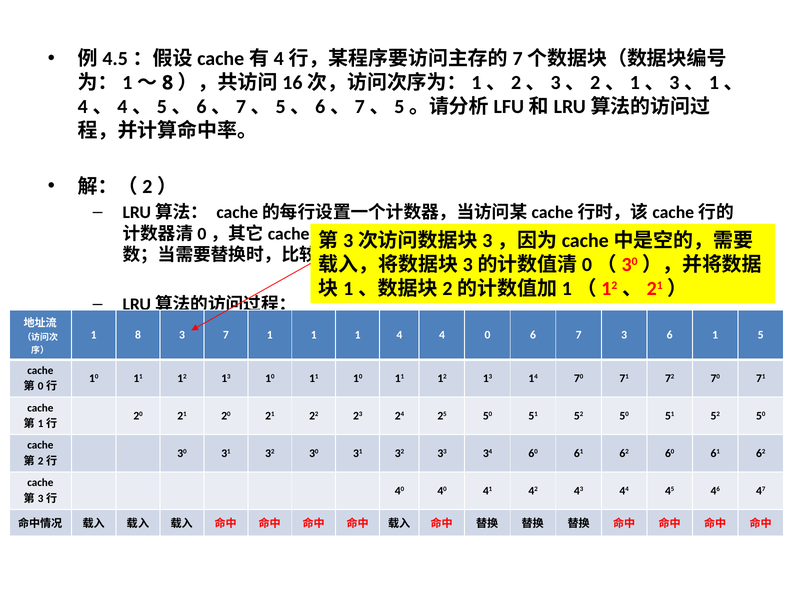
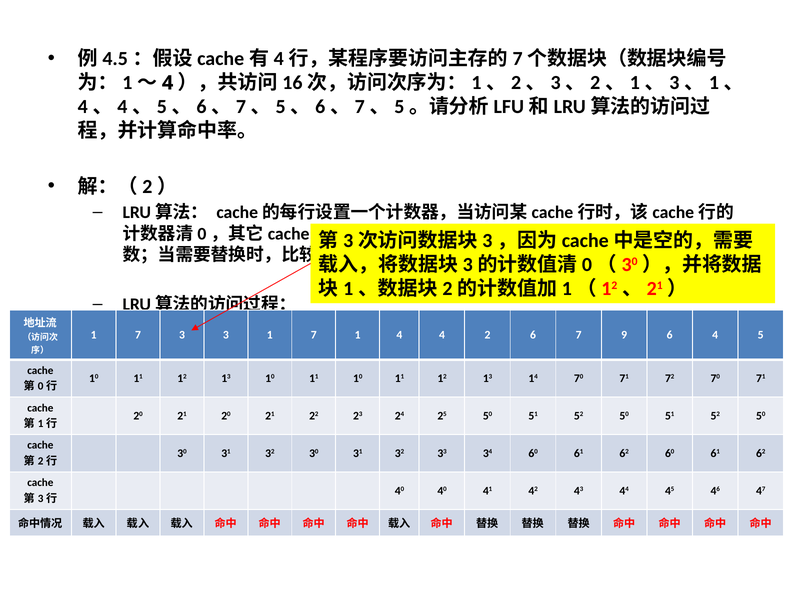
8: 8 -> 4 (168, 83)
8: 8 -> 7 (138, 335)
3 7: 7 -> 3 (226, 335)
1: 1 -> 7 (314, 335)
0: 0 -> 2 (488, 335)
7 3: 3 -> 9 (624, 335)
6 1: 1 -> 4 (715, 335)
